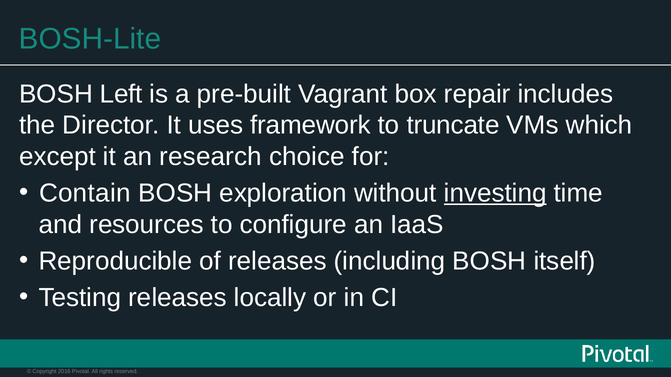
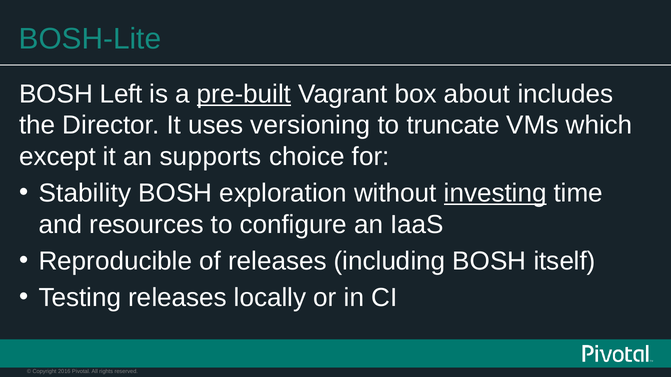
pre-built underline: none -> present (244, 94)
repair: repair -> about (477, 94)
framework: framework -> versioning (310, 126)
research: research -> supports (211, 157)
Contain: Contain -> Stability (85, 193)
